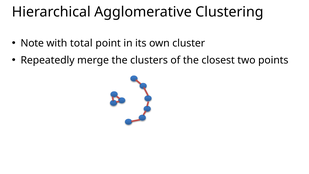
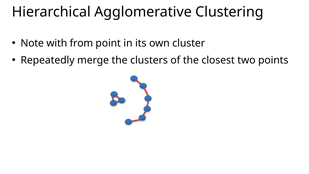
total: total -> from (81, 43)
